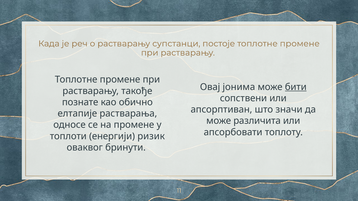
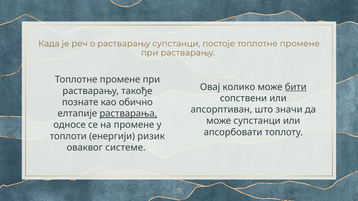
јонима: јонима -> колико (239, 87)
растварања underline: none -> present (128, 114)
може различита: различита -> супстанци (257, 121)
бринути: бринути -> системе (125, 148)
